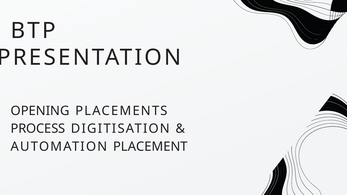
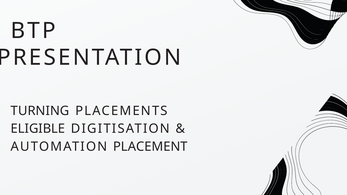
OPENING: OPENING -> TURNING (40, 111)
PROCESS: PROCESS -> ELIGIBLE (38, 129)
